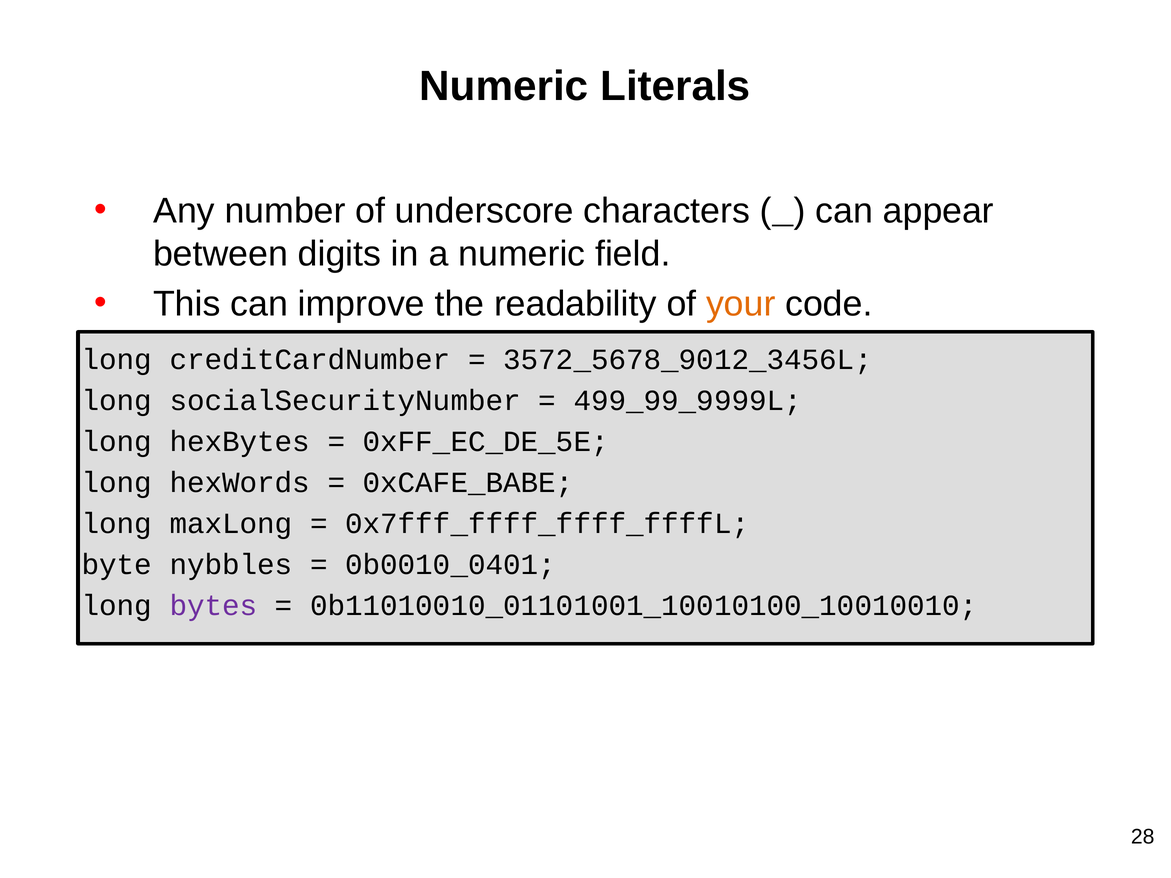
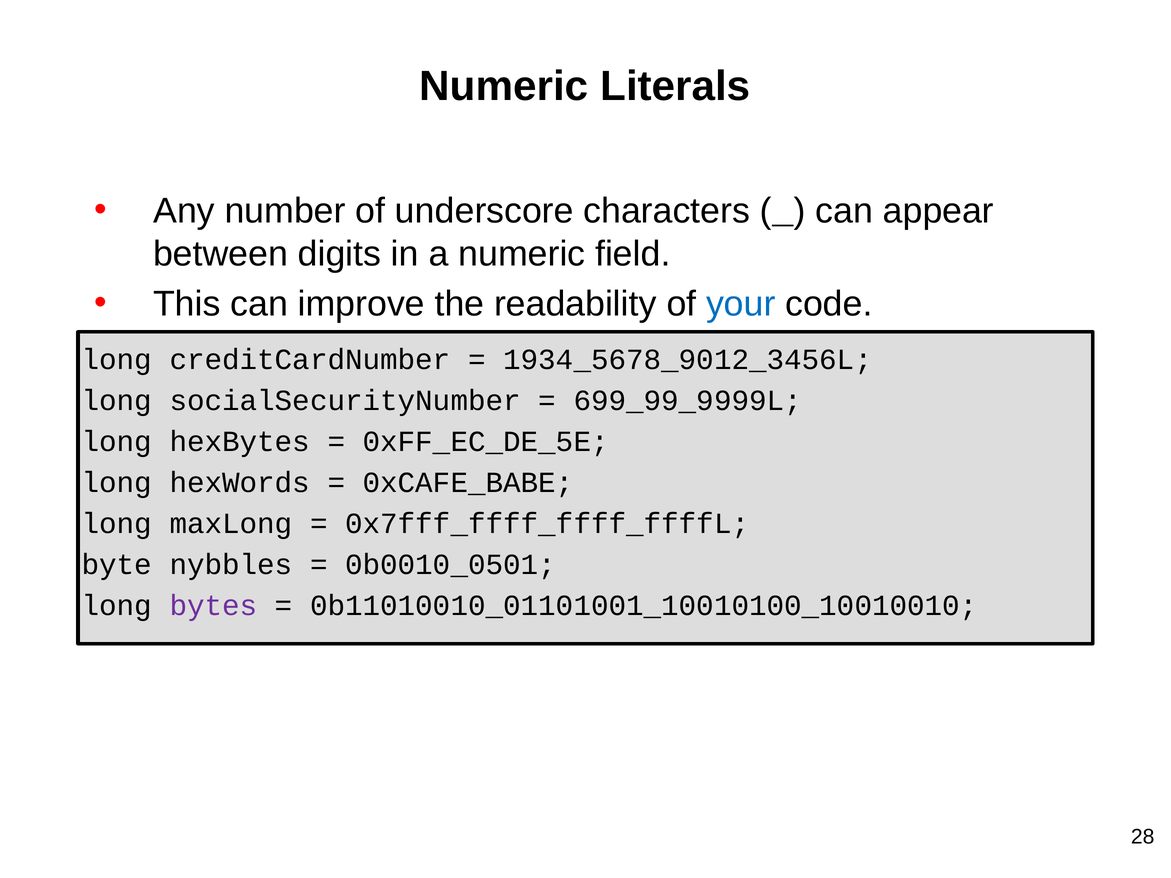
your colour: orange -> blue (741, 304)
3572_5678_9012_3456L: 3572_5678_9012_3456L -> 1934_5678_9012_3456L (688, 360)
499_99_9999L: 499_99_9999L -> 699_99_9999L (688, 401)
0b0010_0401: 0b0010_0401 -> 0b0010_0501 (451, 565)
